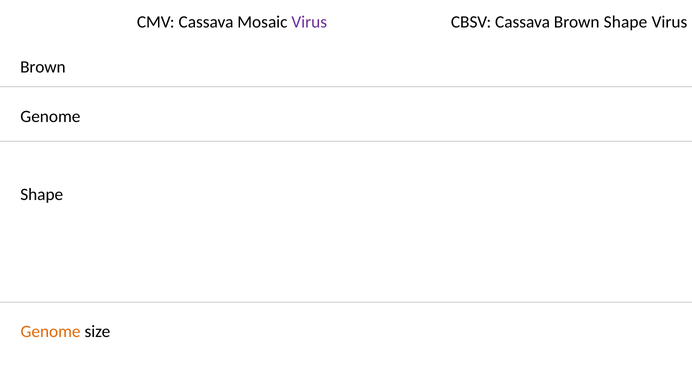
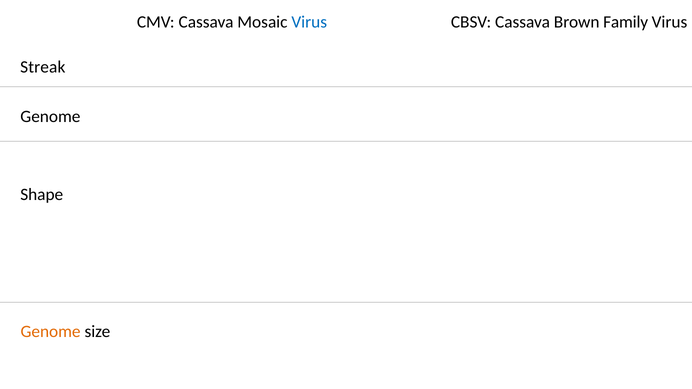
Virus colour: purple -> blue (309, 22)
Brown Shape: Shape -> Family (626, 22)
Brown: Brown -> Streak (43, 67)
